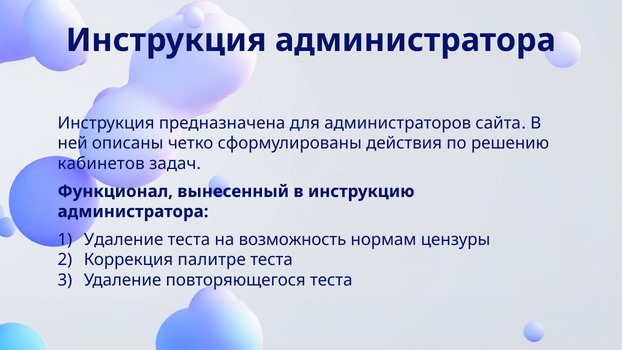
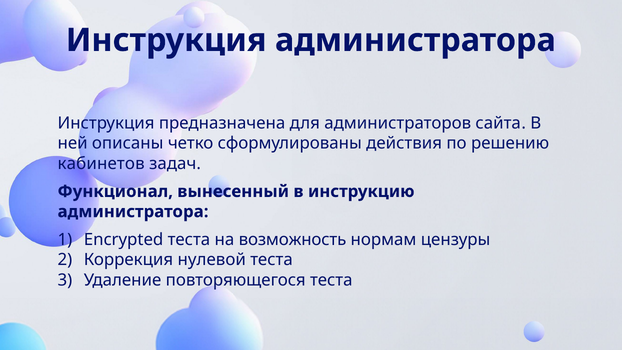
Удаление: Удаление -> Encrypted (124, 240)
палитре: палитре -> нулевой (212, 260)
